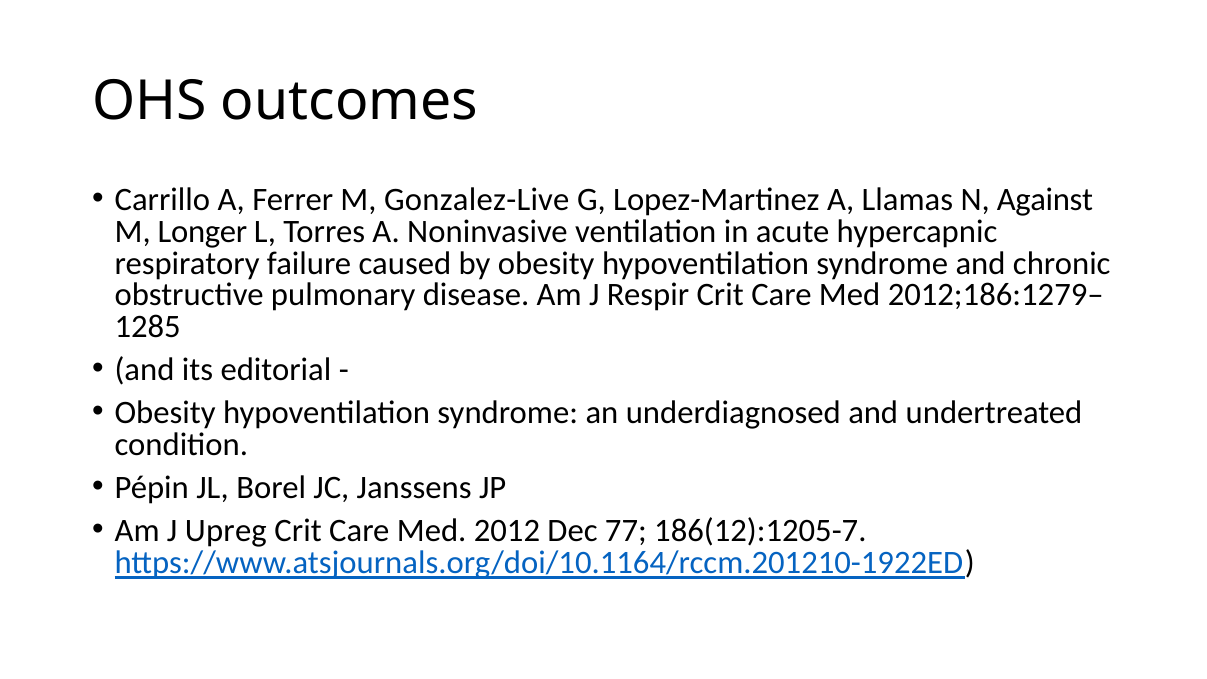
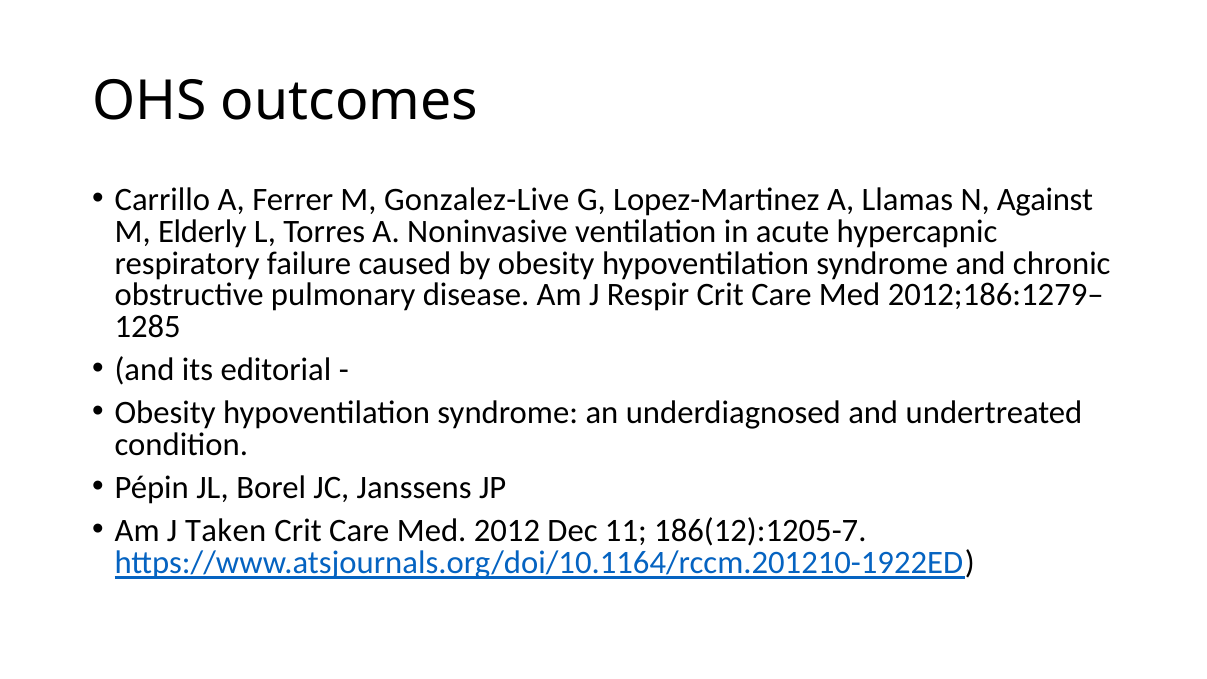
Longer: Longer -> Elderly (202, 232)
Upreg: Upreg -> Taken (226, 531)
77: 77 -> 11 (626, 531)
